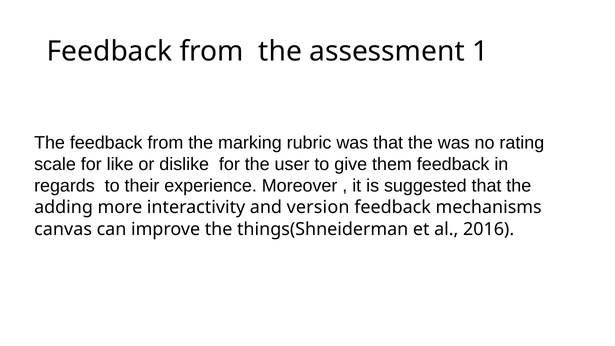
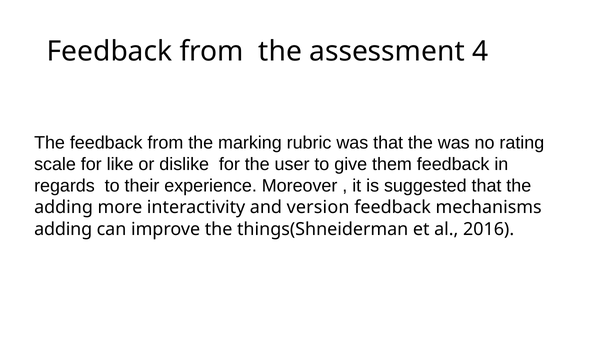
1: 1 -> 4 (480, 52)
canvas: canvas -> adding (63, 229)
